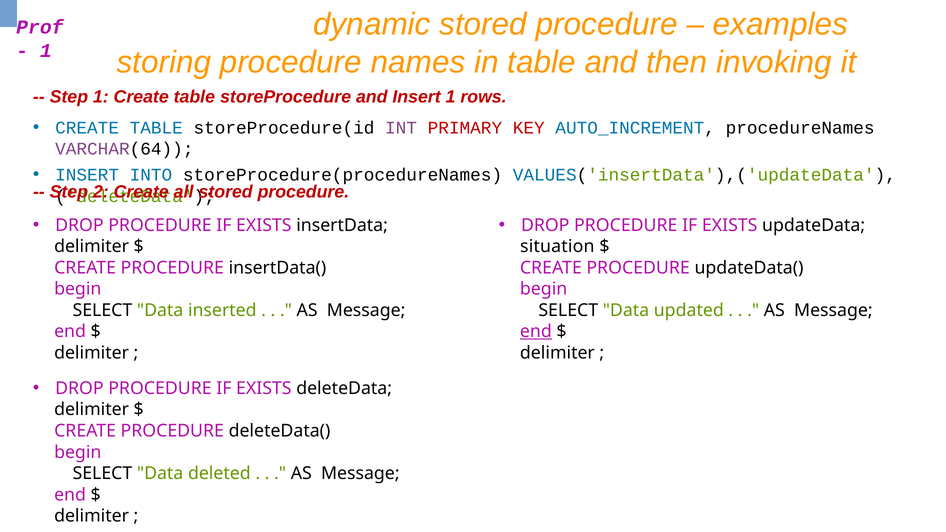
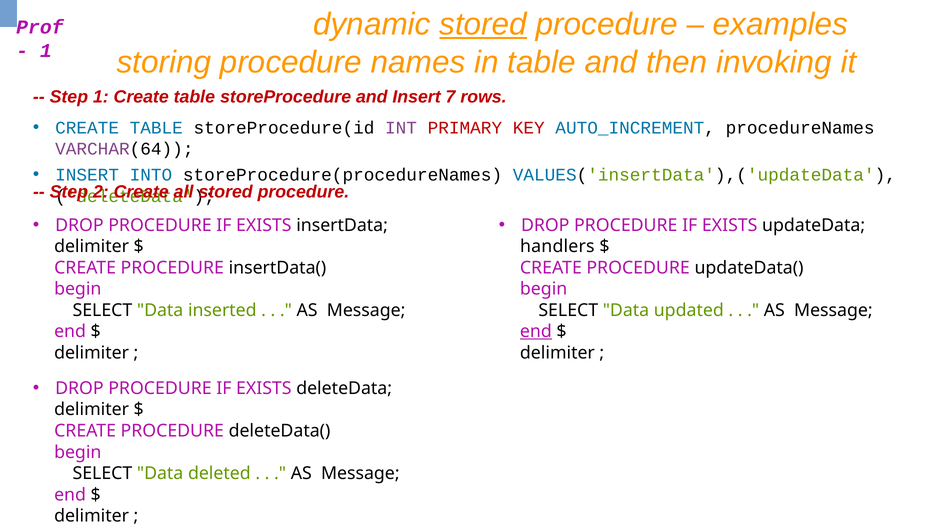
stored underline: none -> present (483, 25)
Insert 1: 1 -> 7 (450, 97)
situation: situation -> handlers (557, 247)
